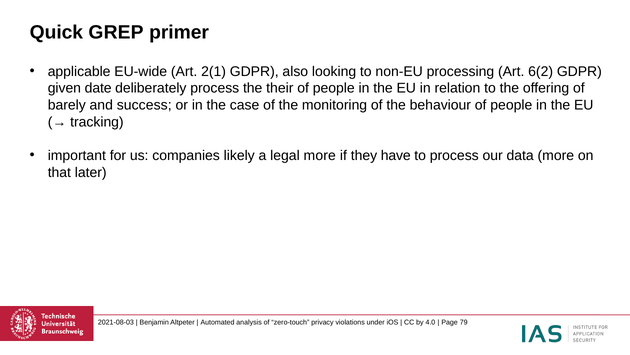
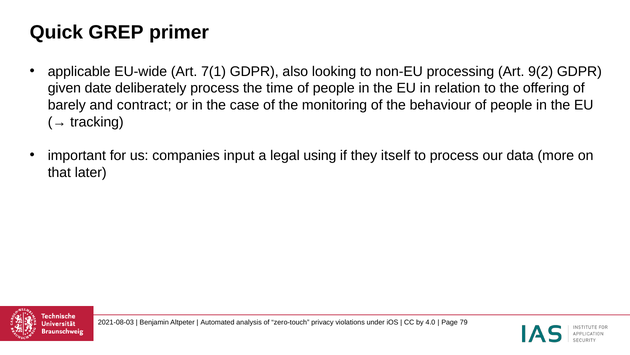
2(1: 2(1 -> 7(1 (214, 71)
6(2: 6(2 -> 9(2 (541, 71)
their: their -> time (280, 88)
success: success -> contract (144, 105)
likely: likely -> input (239, 155)
legal more: more -> using (320, 155)
have: have -> itself (396, 155)
